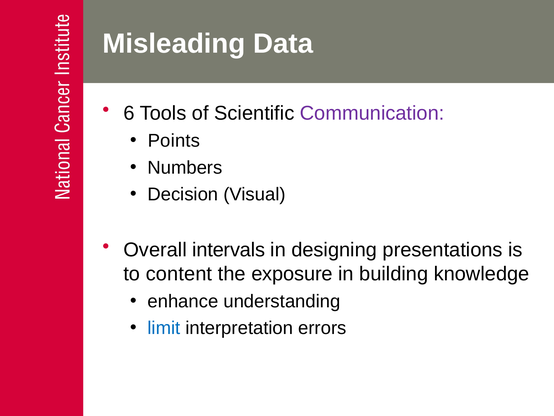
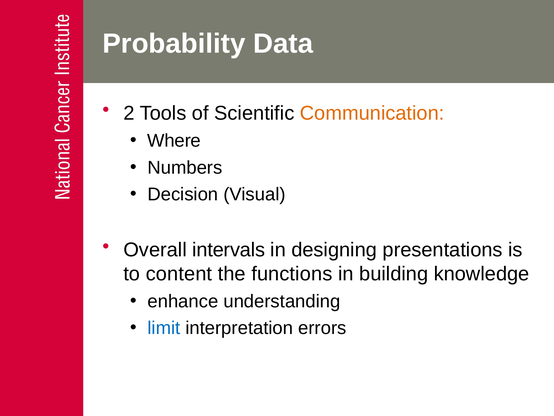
Misleading: Misleading -> Probability (174, 43)
6: 6 -> 2 (129, 113)
Communication colour: purple -> orange (372, 113)
Points: Points -> Where (174, 141)
exposure: exposure -> functions (292, 273)
